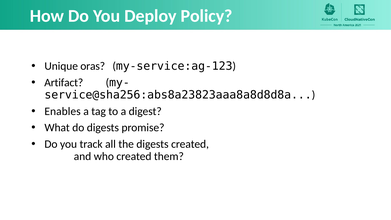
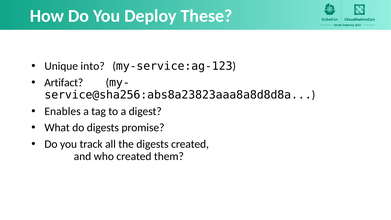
Policy: Policy -> These (207, 16)
oras: oras -> into (93, 66)
